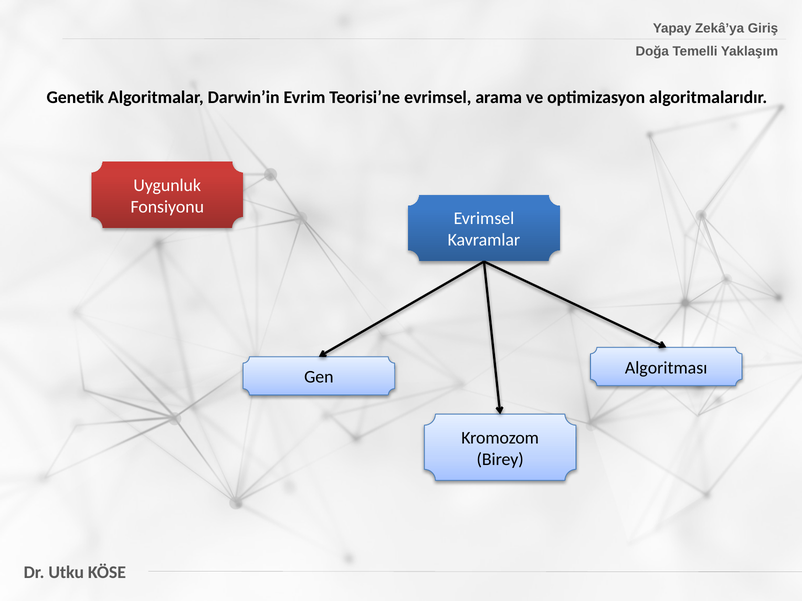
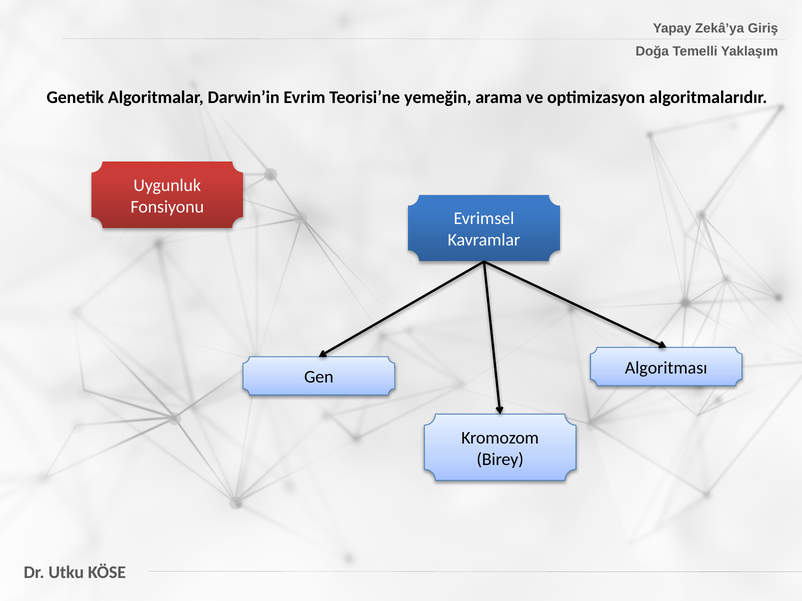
Teorisi’ne evrimsel: evrimsel -> yemeğin (438, 97)
